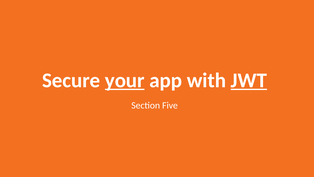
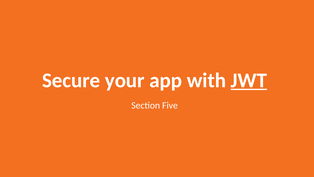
your underline: present -> none (125, 80)
